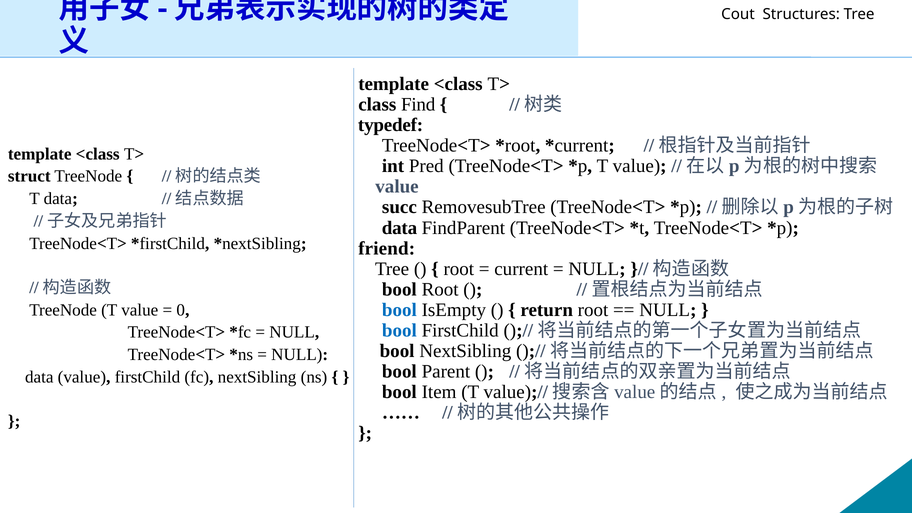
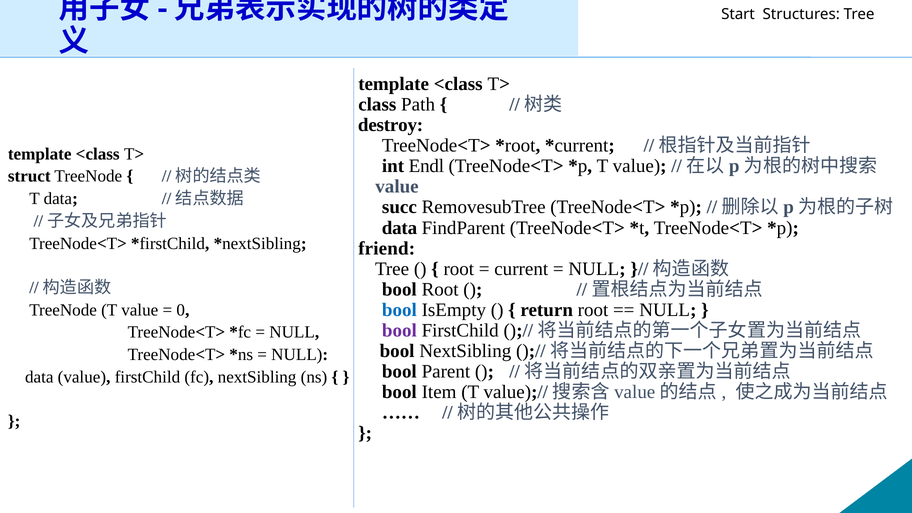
Cout: Cout -> Start (738, 14)
Find: Find -> Path (418, 105)
typedef: typedef -> destroy (391, 125)
Pred: Pred -> Endl (426, 166)
bool colour: blue -> purple (399, 330)
